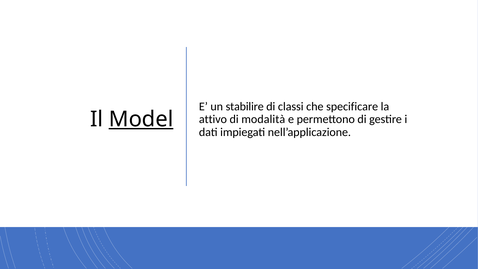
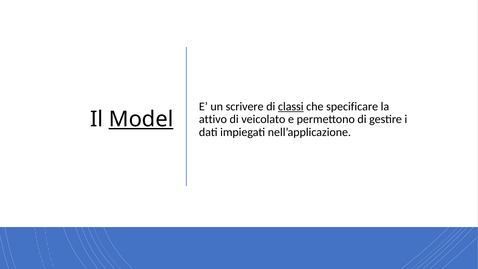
stabilire: stabilire -> scrivere (245, 106)
classi underline: none -> present (291, 106)
modalità: modalità -> veicolato (263, 119)
